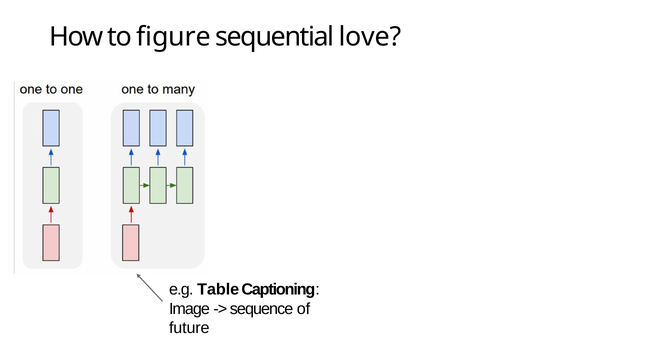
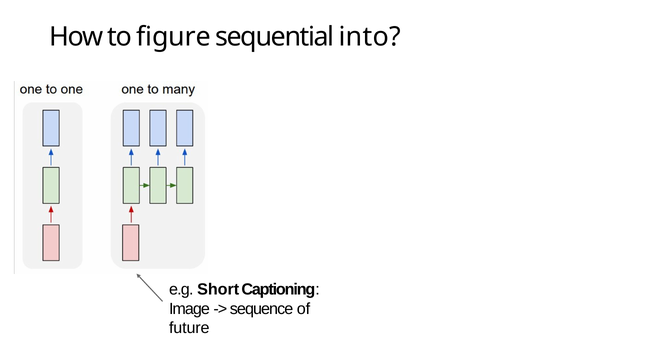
love: love -> into (370, 37)
Table: Table -> Short (218, 289)
